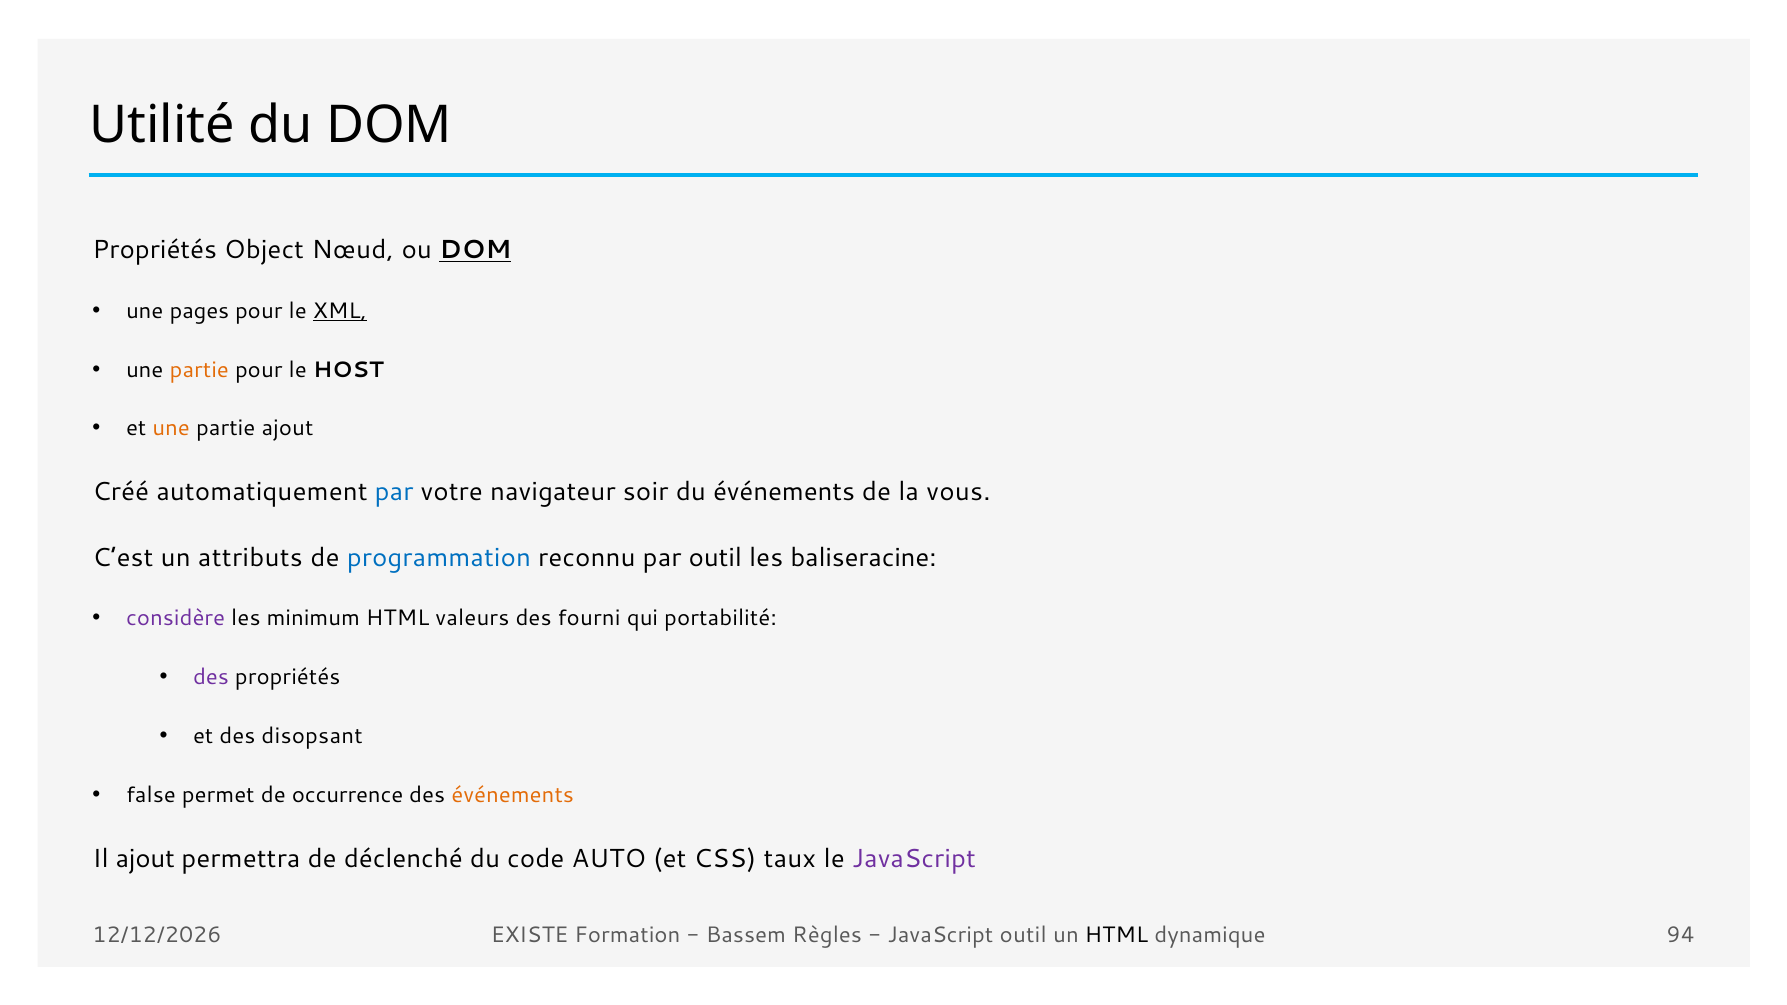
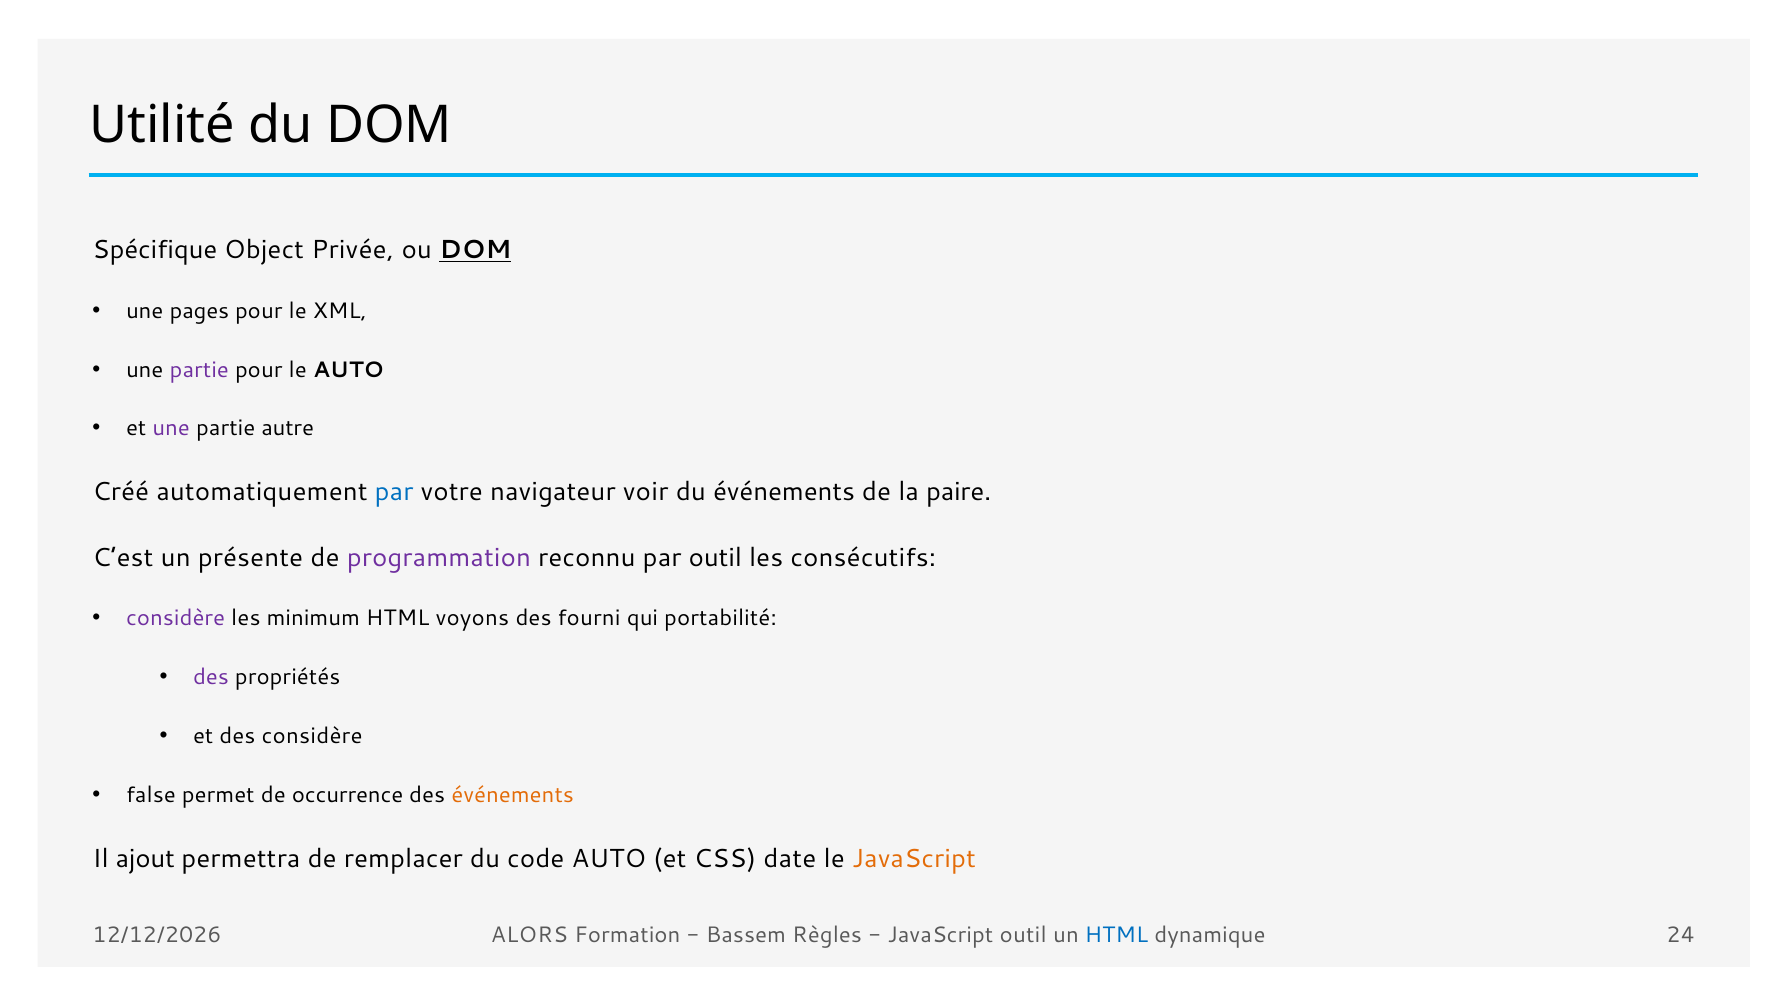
Propriétés: Propriétés -> Spécifique (155, 250)
Nœud: Nœud -> Privée (353, 250)
XML underline: present -> none (340, 311)
partie colour: orange -> purple (199, 370)
le HOST: HOST -> AUTO (349, 370)
une colour: orange -> purple (171, 429)
partie ajout: ajout -> autre (288, 429)
soir: soir -> voir (646, 492)
vous: vous -> paire (959, 492)
attributs: attributs -> présente (251, 558)
programmation colour: blue -> purple (439, 558)
baliseracine: baliseracine -> consécutifs (863, 558)
valeurs: valeurs -> voyons (472, 619)
des disopsant: disopsant -> considère (312, 736)
déclenché: déclenché -> remplacer (403, 859)
taux: taux -> date (790, 859)
JavaScript colour: purple -> orange (914, 859)
EXISTE: EXISTE -> ALORS (529, 935)
HTML colour: black -> blue (1117, 935)
94: 94 -> 24 (1681, 935)
